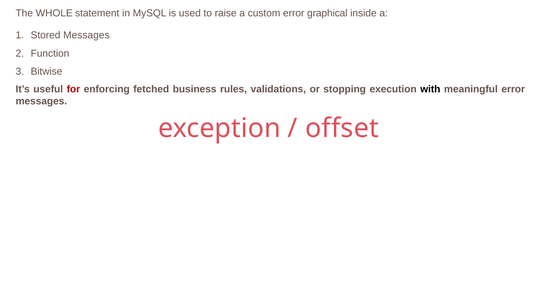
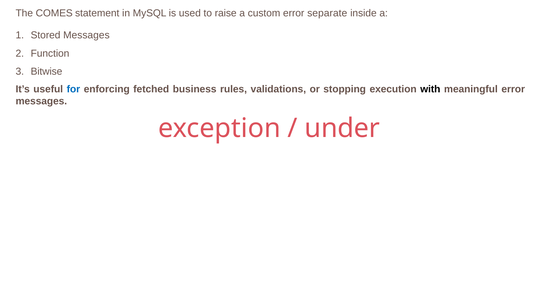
WHOLE: WHOLE -> COMES (54, 13)
graphical: graphical -> separate (327, 13)
for colour: red -> blue (73, 89)
offset: offset -> under (342, 128)
